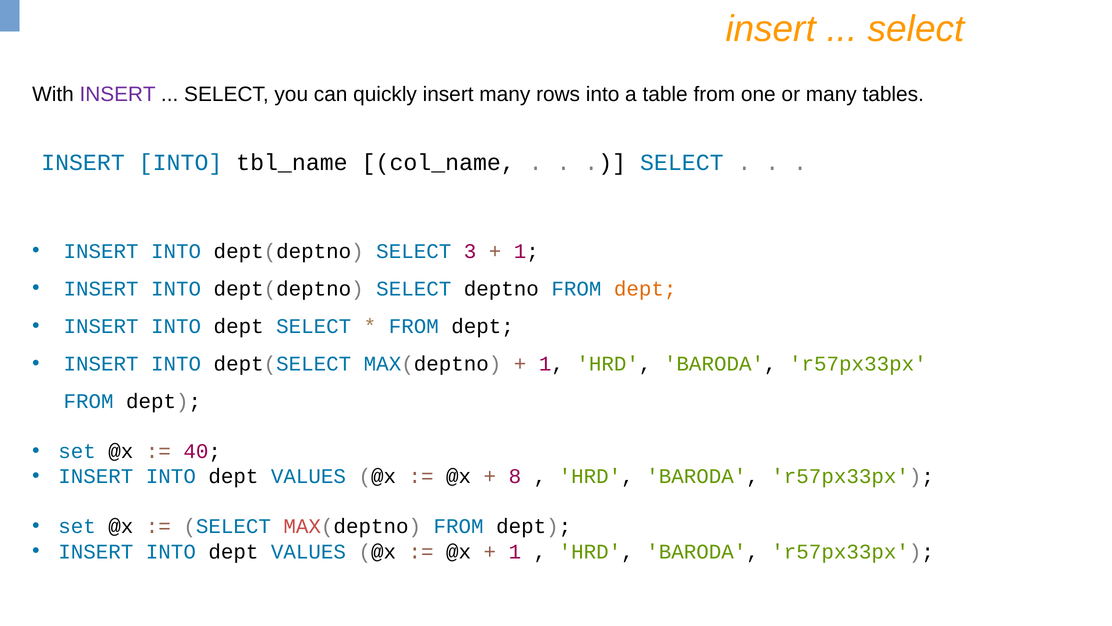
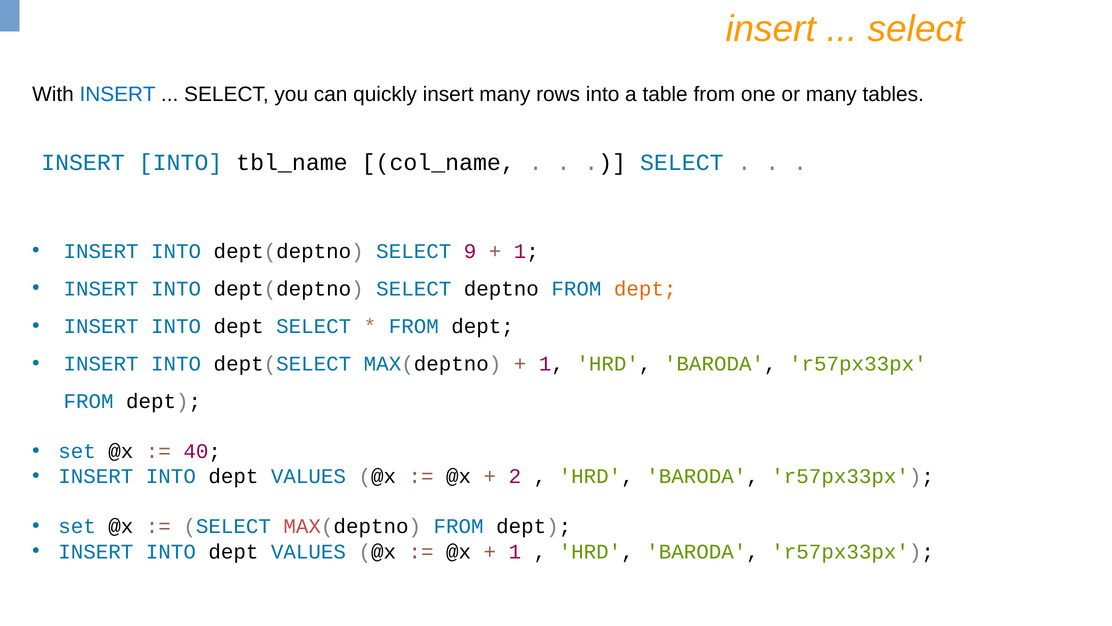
INSERT colour: purple -> blue (118, 94)
3: 3 -> 9 (470, 251)
8: 8 -> 2 (515, 476)
